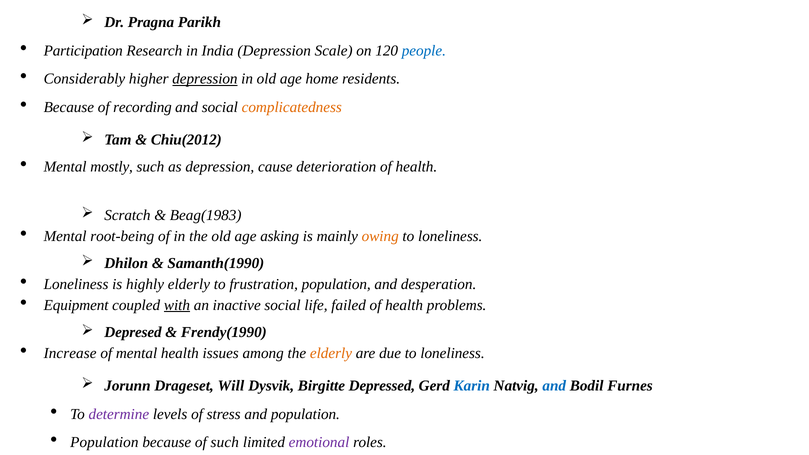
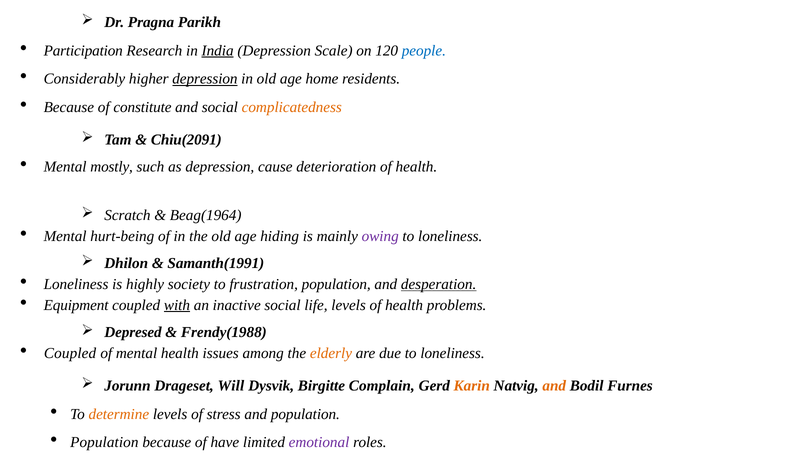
India underline: none -> present (218, 51)
recording: recording -> constitute (142, 107)
Chiu(2012: Chiu(2012 -> Chiu(2091 (186, 140)
Beag(1983: Beag(1983 -> Beag(1964 (206, 215)
root-being: root-being -> hurt-being (122, 236)
asking: asking -> hiding (280, 236)
owing colour: orange -> purple (380, 236)
Samanth(1990: Samanth(1990 -> Samanth(1991 (216, 263)
highly elderly: elderly -> society (189, 284)
desperation underline: none -> present (439, 284)
life failed: failed -> levels (349, 305)
Frendy(1990: Frendy(1990 -> Frendy(1988 (224, 333)
Increase: Increase -> Coupled (70, 353)
Depressed: Depressed -> Complain (382, 386)
Karin colour: blue -> orange (472, 386)
and colour: blue -> orange (554, 386)
determine colour: purple -> orange (119, 414)
of such: such -> have (225, 442)
